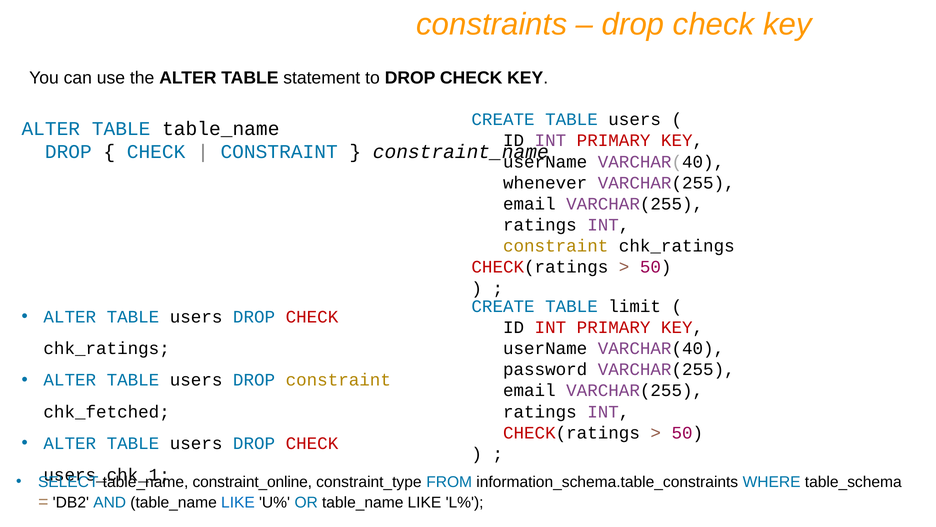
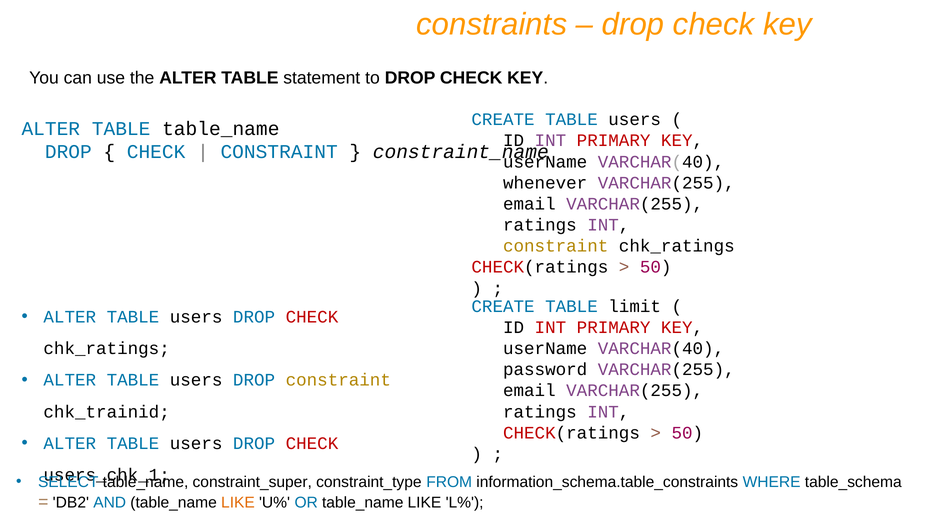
chk_fetched: chk_fetched -> chk_trainid (107, 411)
constraint_online: constraint_online -> constraint_super (252, 482)
LIKE colour: blue -> orange (238, 502)
